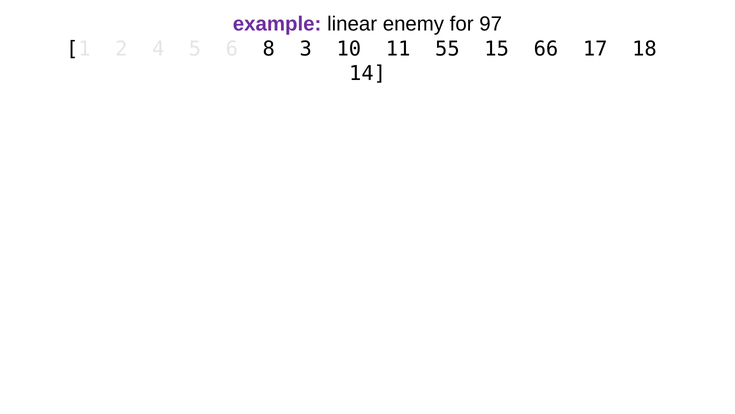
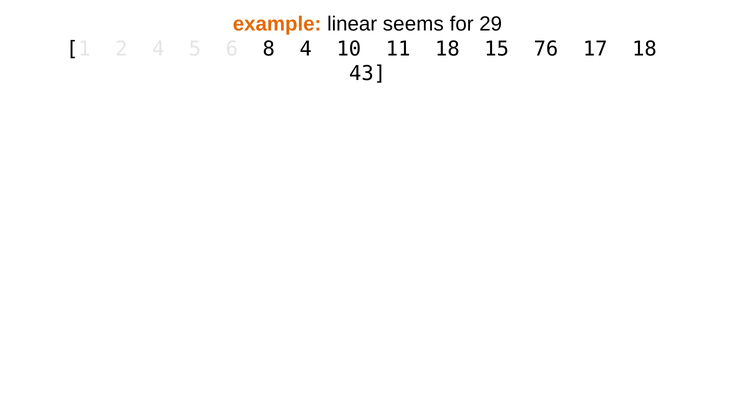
example colour: purple -> orange (277, 24)
enemy: enemy -> seems (413, 24)
97: 97 -> 29 (491, 24)
8 3: 3 -> 4 (306, 49)
11 55: 55 -> 18 (447, 49)
66: 66 -> 76 (546, 49)
14: 14 -> 43 (368, 73)
